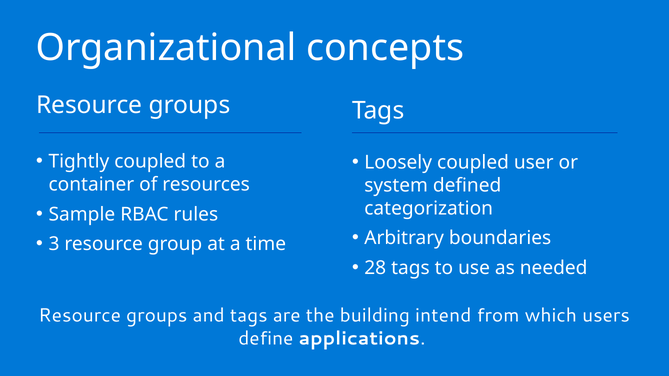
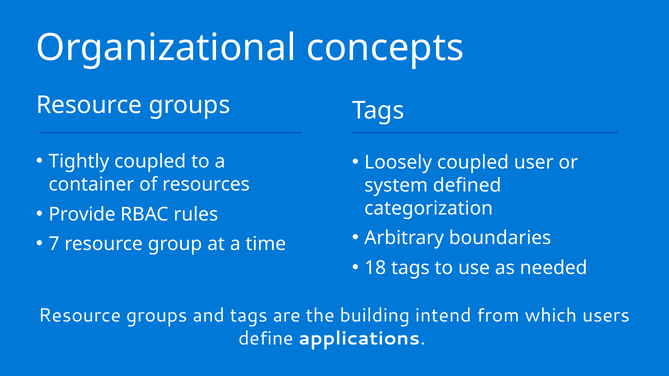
Sample: Sample -> Provide (82, 214)
3: 3 -> 7 (54, 244)
28: 28 -> 18 (375, 268)
